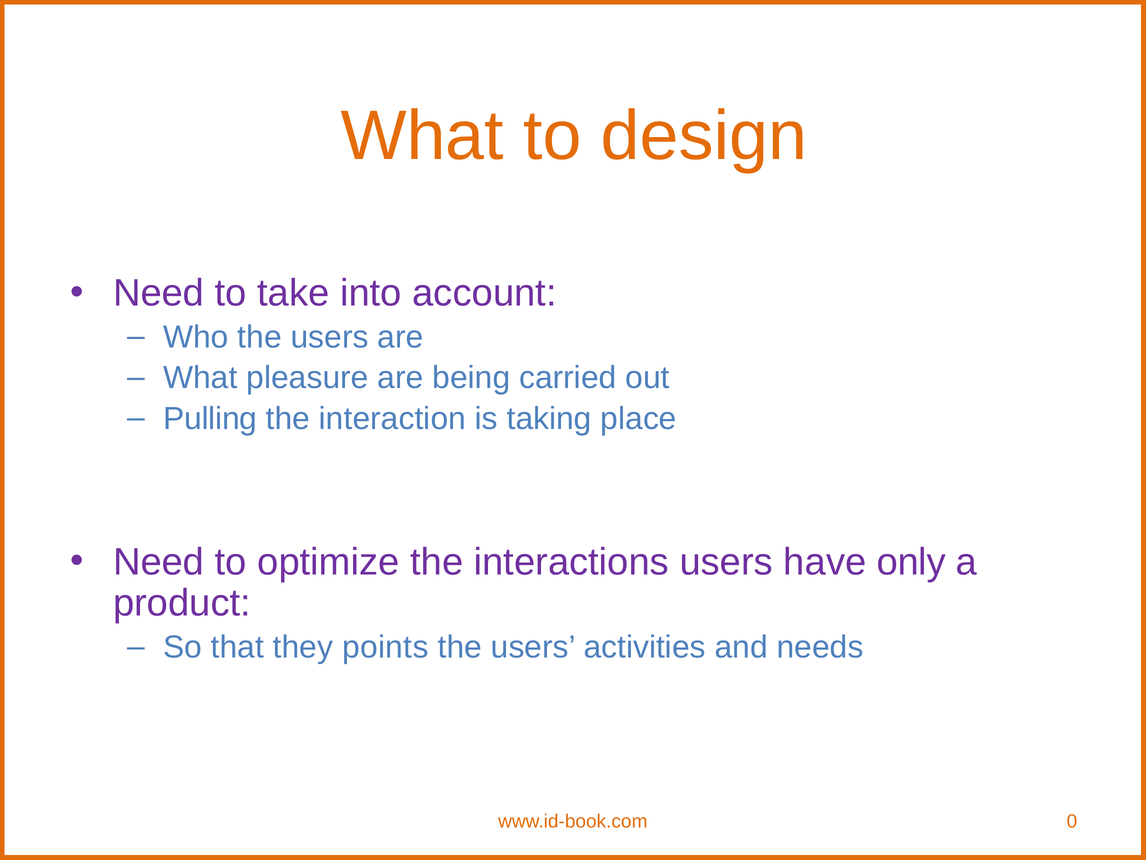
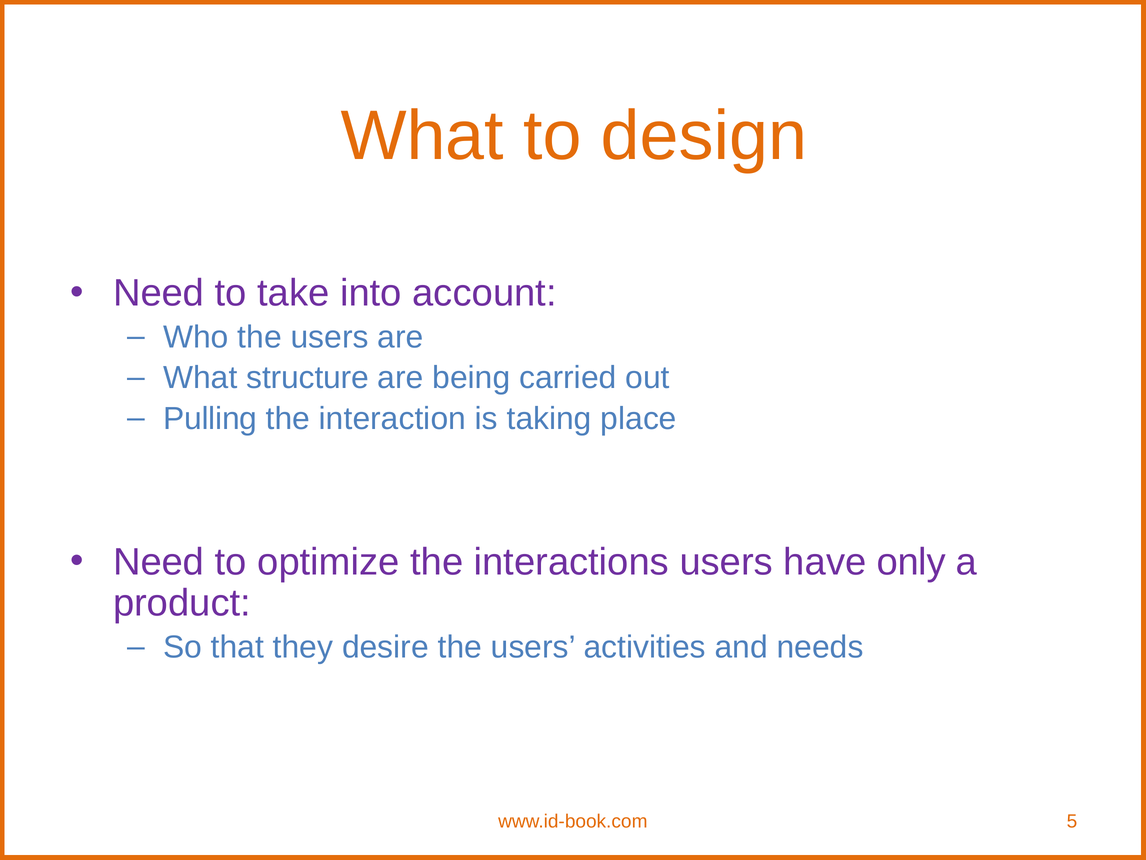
pleasure: pleasure -> structure (308, 378)
points: points -> desire (385, 647)
0: 0 -> 5 (1072, 821)
